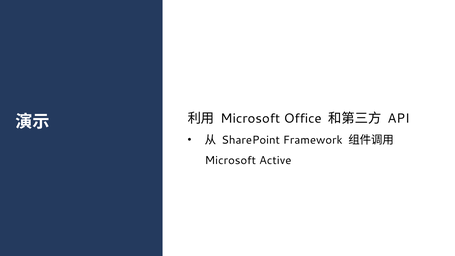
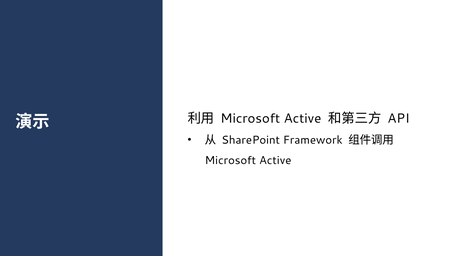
Office: Office -> Active (303, 118)
